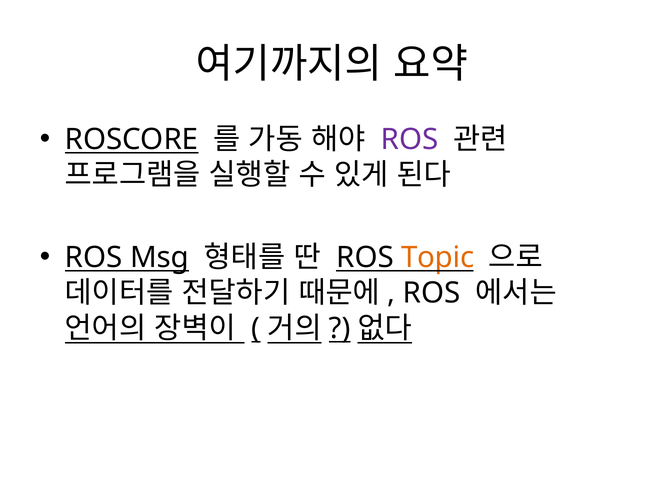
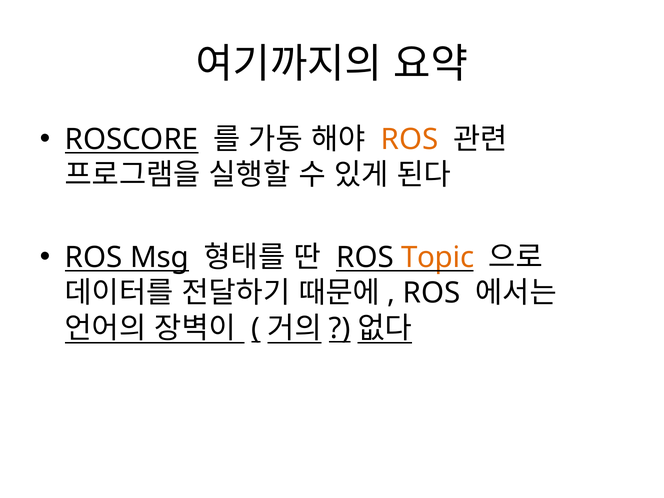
ROS colour: purple -> orange (410, 139)
